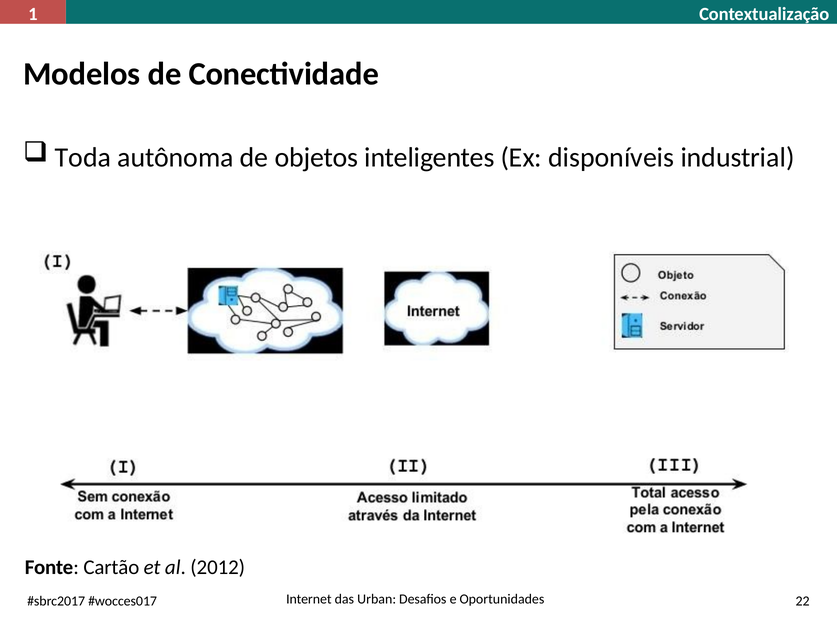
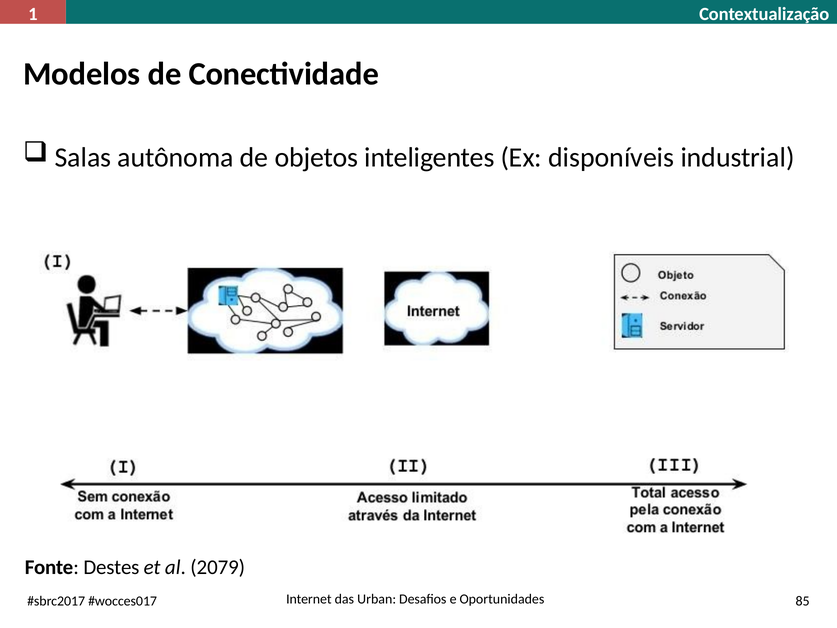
Toda: Toda -> Salas (83, 157)
Cartão: Cartão -> Destes (111, 567)
2012: 2012 -> 2079 (218, 567)
22: 22 -> 85 (803, 601)
